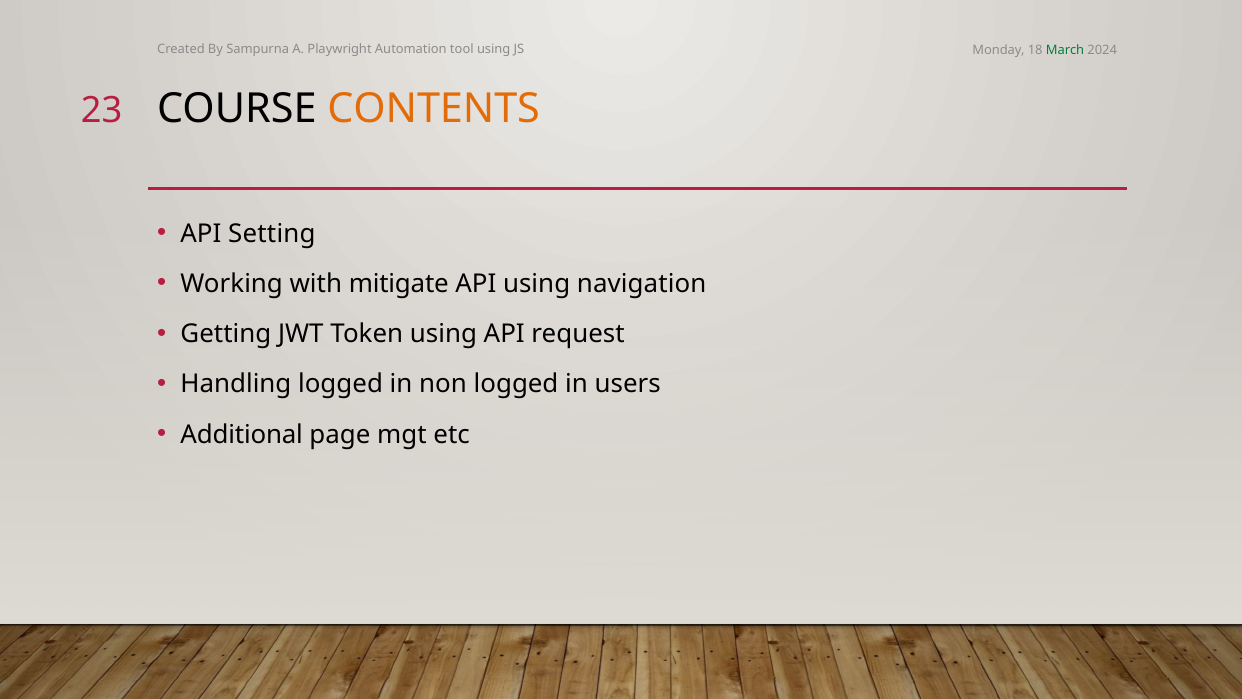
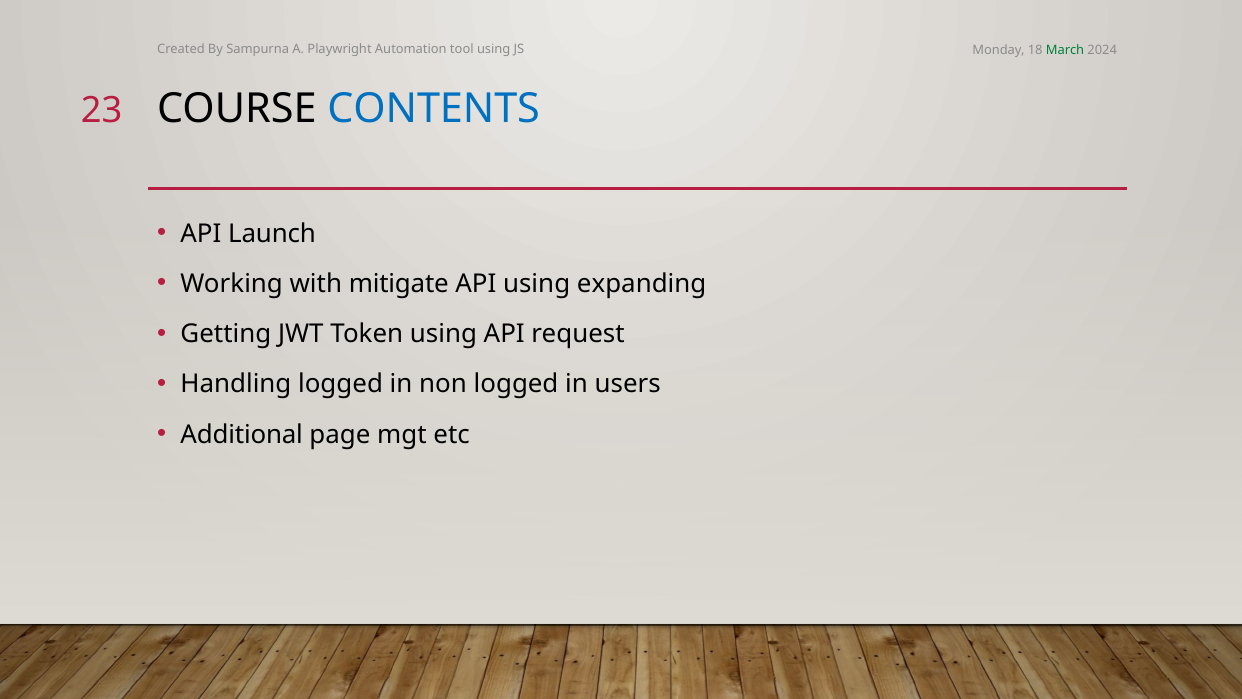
CONTENTS colour: orange -> blue (434, 109)
Setting: Setting -> Launch (272, 234)
navigation: navigation -> expanding (642, 284)
